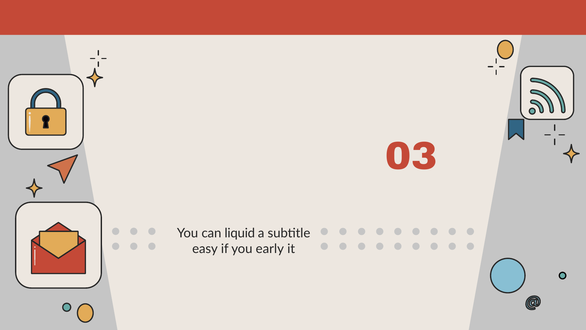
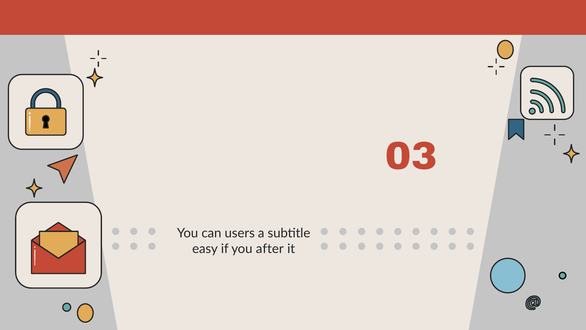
liquid: liquid -> users (240, 233)
early: early -> after (270, 249)
